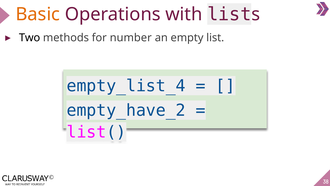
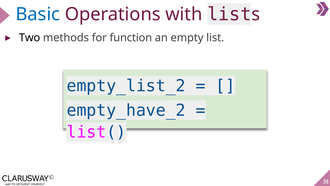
Basic colour: orange -> blue (38, 14)
number: number -> function (131, 38)
empty_list_4: empty_list_4 -> empty_list_2 (126, 86)
